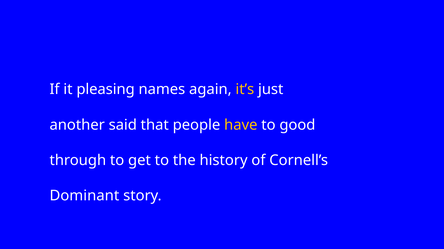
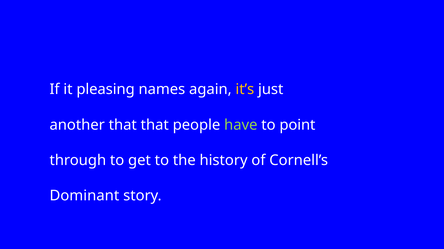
another said: said -> that (123, 125)
have colour: yellow -> light green (241, 125)
good: good -> point (297, 125)
